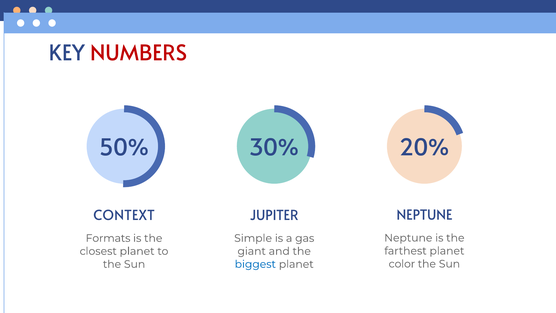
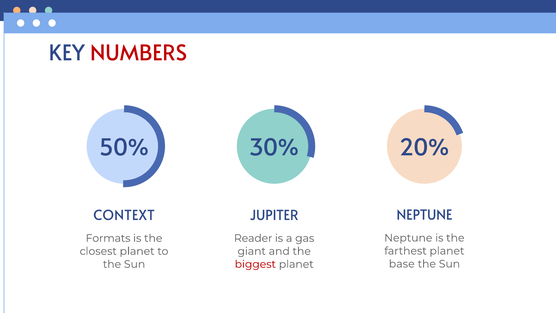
Simple: Simple -> Reader (253, 238)
color: color -> base (402, 264)
biggest colour: blue -> red (255, 264)
